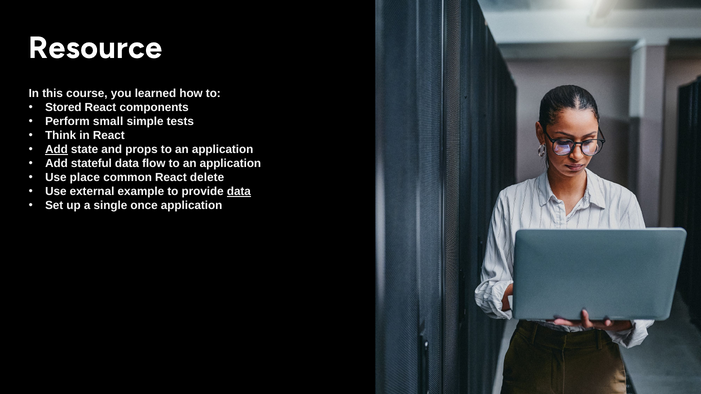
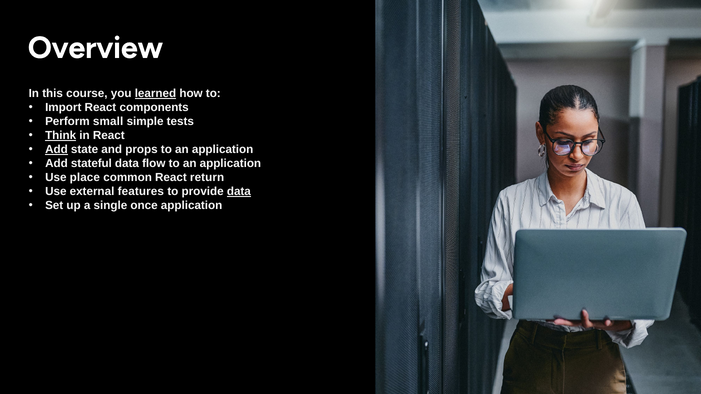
Resource: Resource -> Overview (95, 48)
learned underline: none -> present (155, 93)
Stored: Stored -> Import (63, 108)
Think underline: none -> present (61, 136)
delete: delete -> return (207, 178)
example: example -> features (141, 192)
